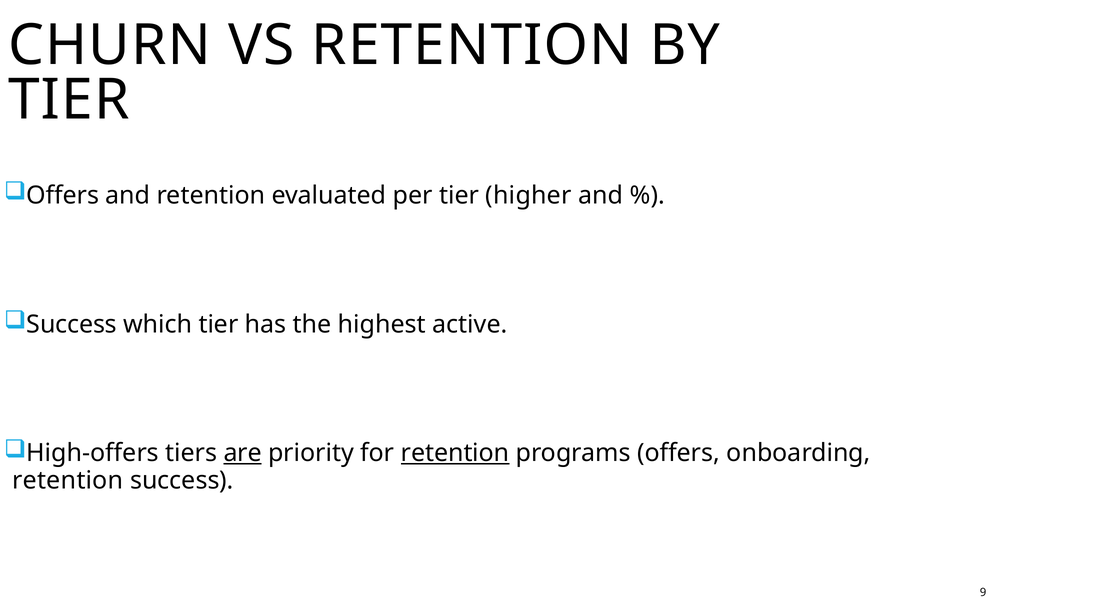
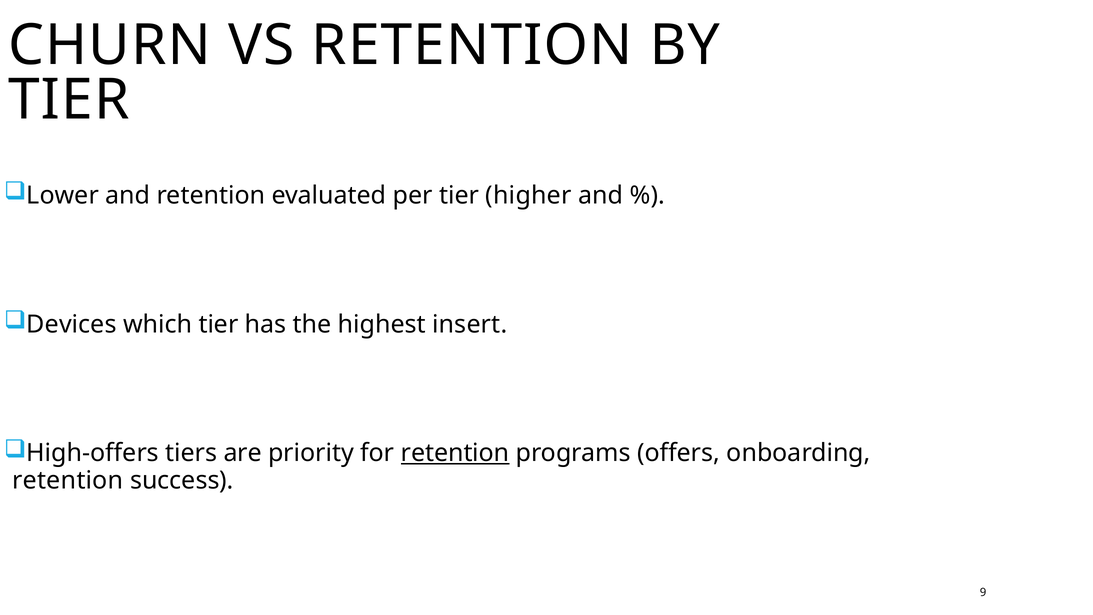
Offers: Offers -> Lower (63, 195)
Success: Success -> Devices (72, 324)
active: active -> insert (470, 324)
are underline: present -> none (243, 453)
